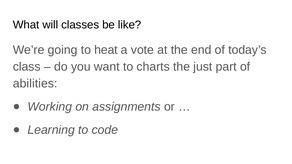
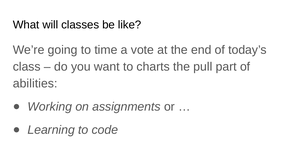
heat: heat -> time (106, 50)
just: just -> pull (203, 67)
